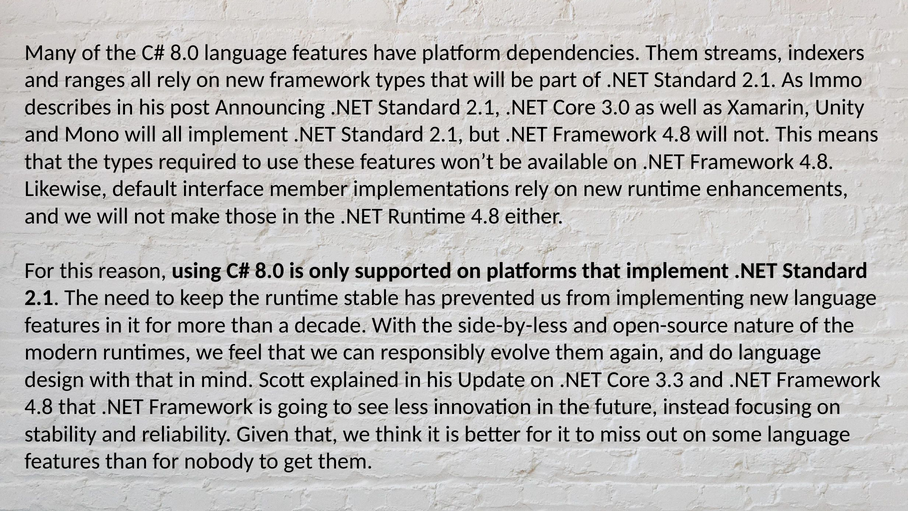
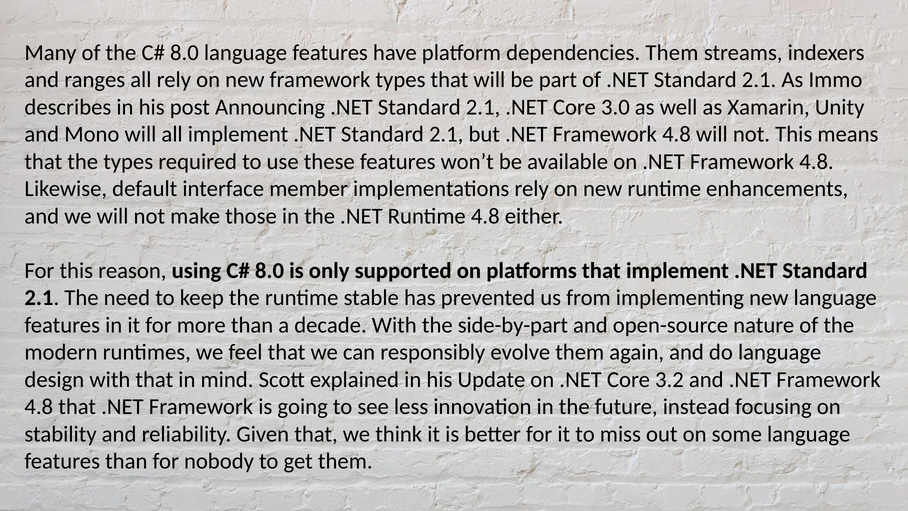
side-by-less: side-by-less -> side-by-part (513, 325)
3.3: 3.3 -> 3.2 (669, 380)
